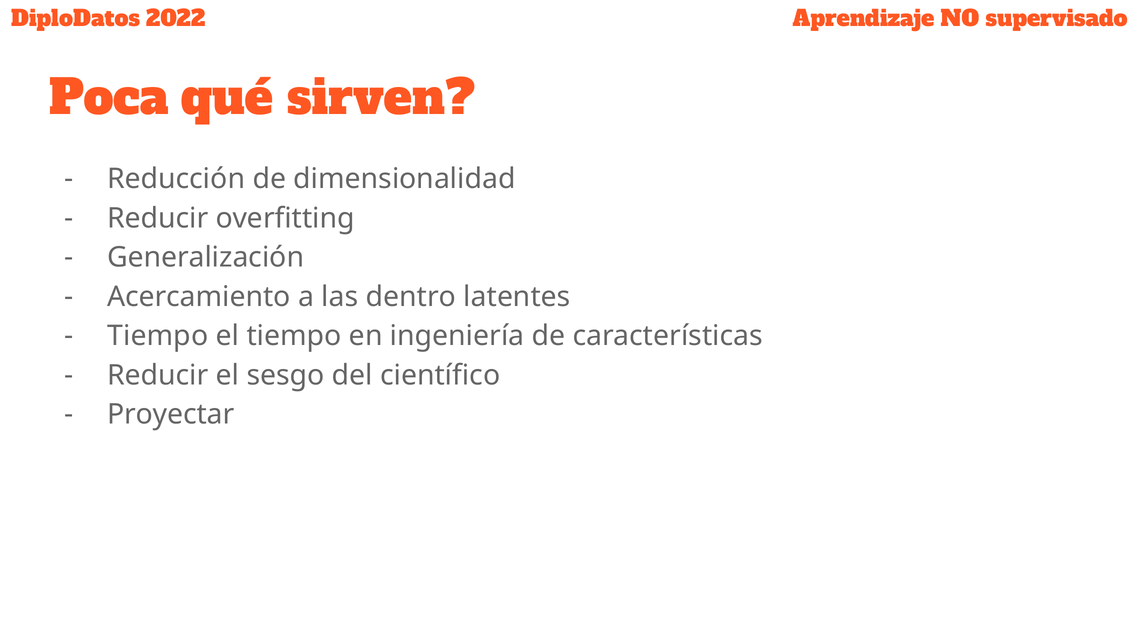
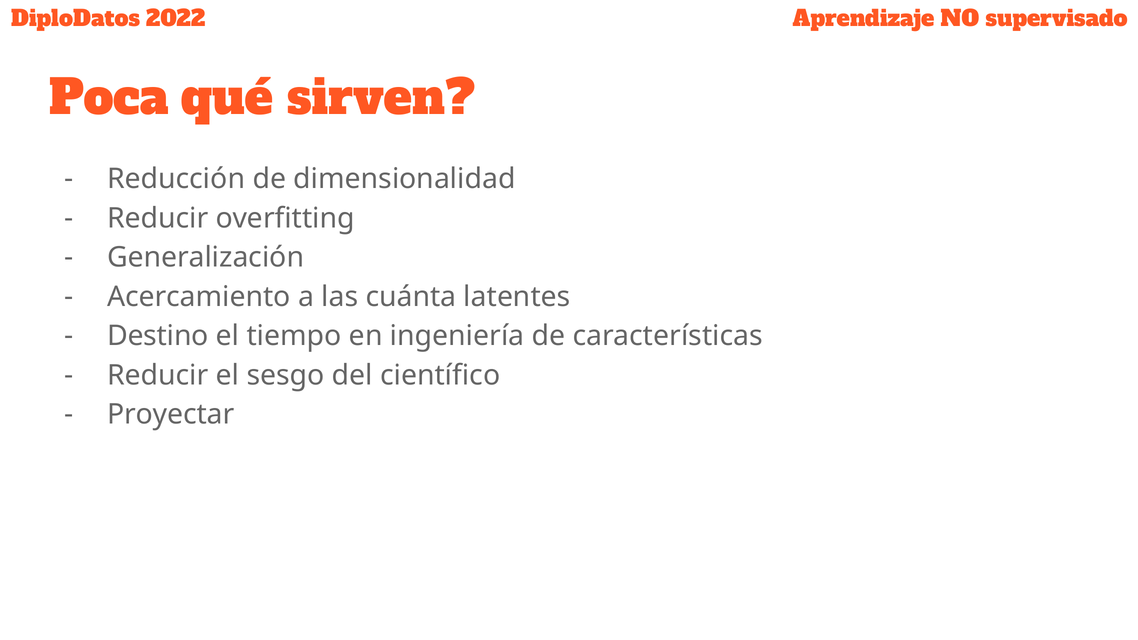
dentro: dentro -> cuánta (411, 297)
Tiempo: Tiempo -> Destino (158, 336)
